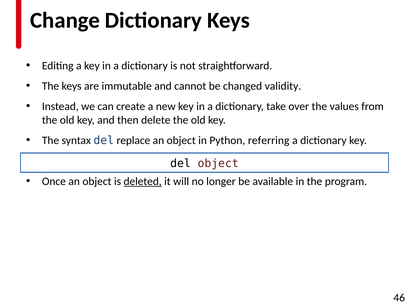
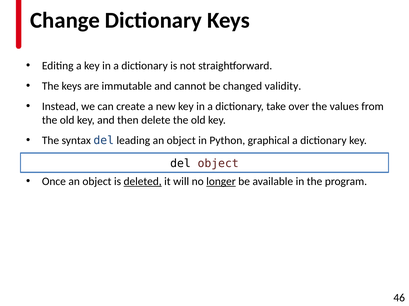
replace: replace -> leading (133, 141)
referring: referring -> graphical (269, 141)
longer underline: none -> present (221, 182)
